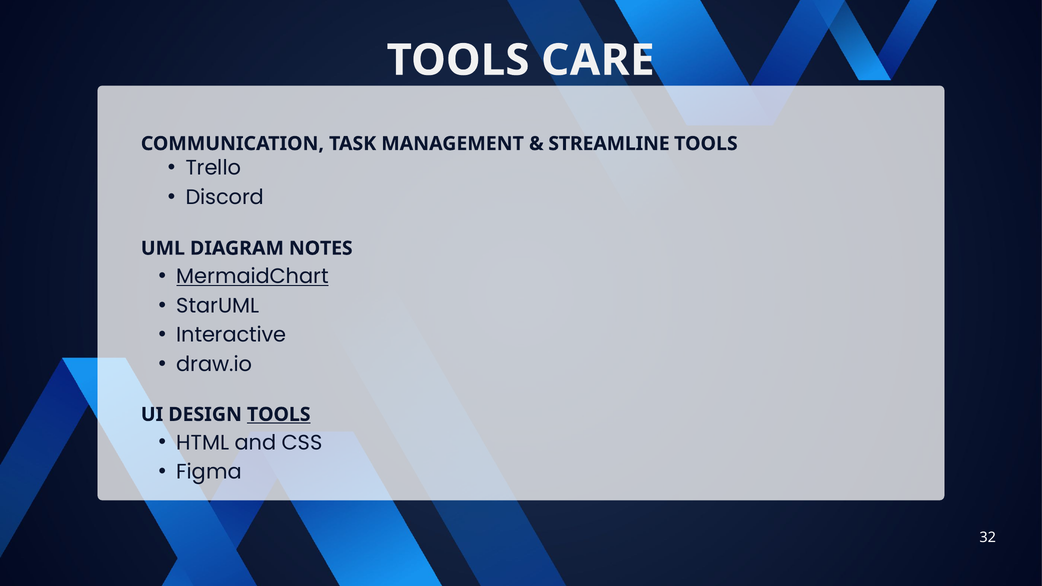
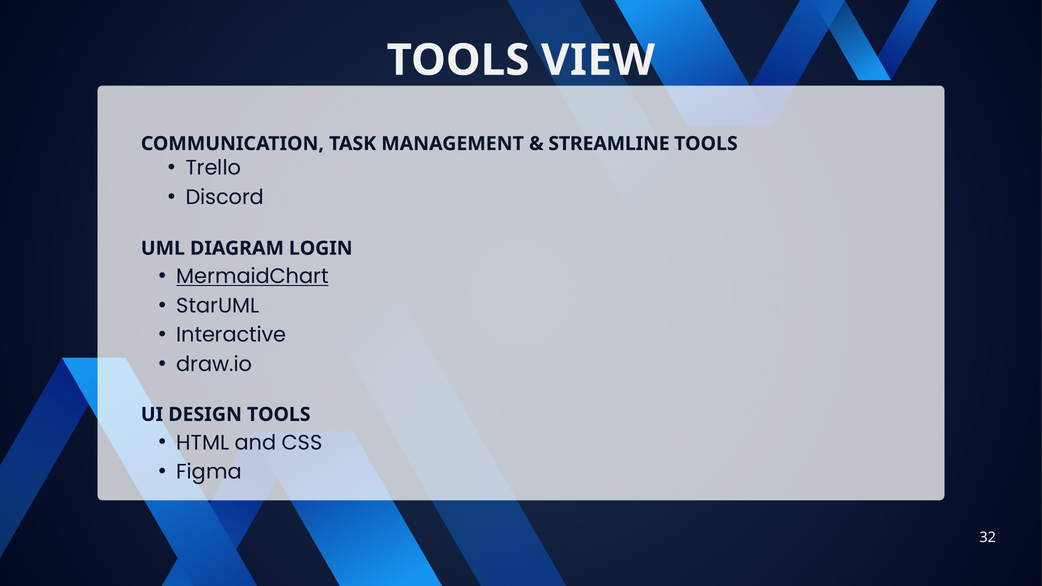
CARE: CARE -> VIEW (598, 60)
NOTES: NOTES -> LOGIN (321, 248)
TOOLS underline: present -> none (279, 415)
